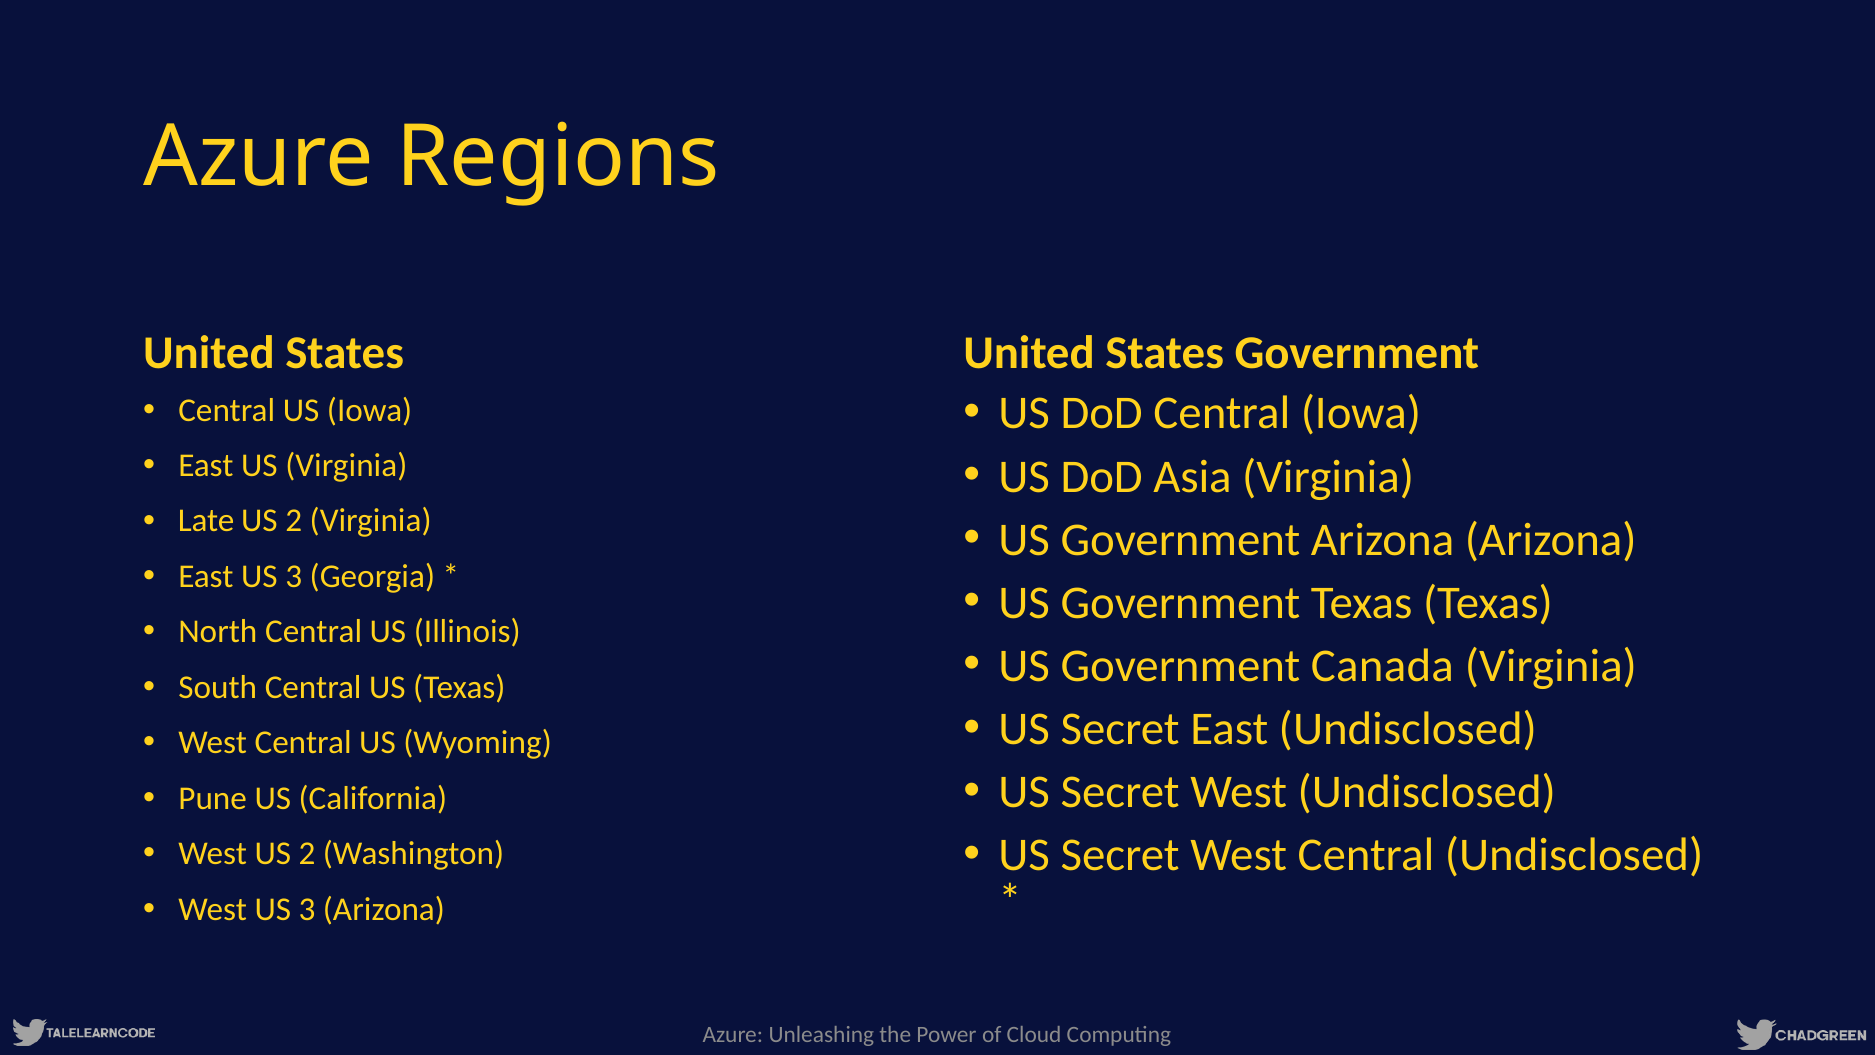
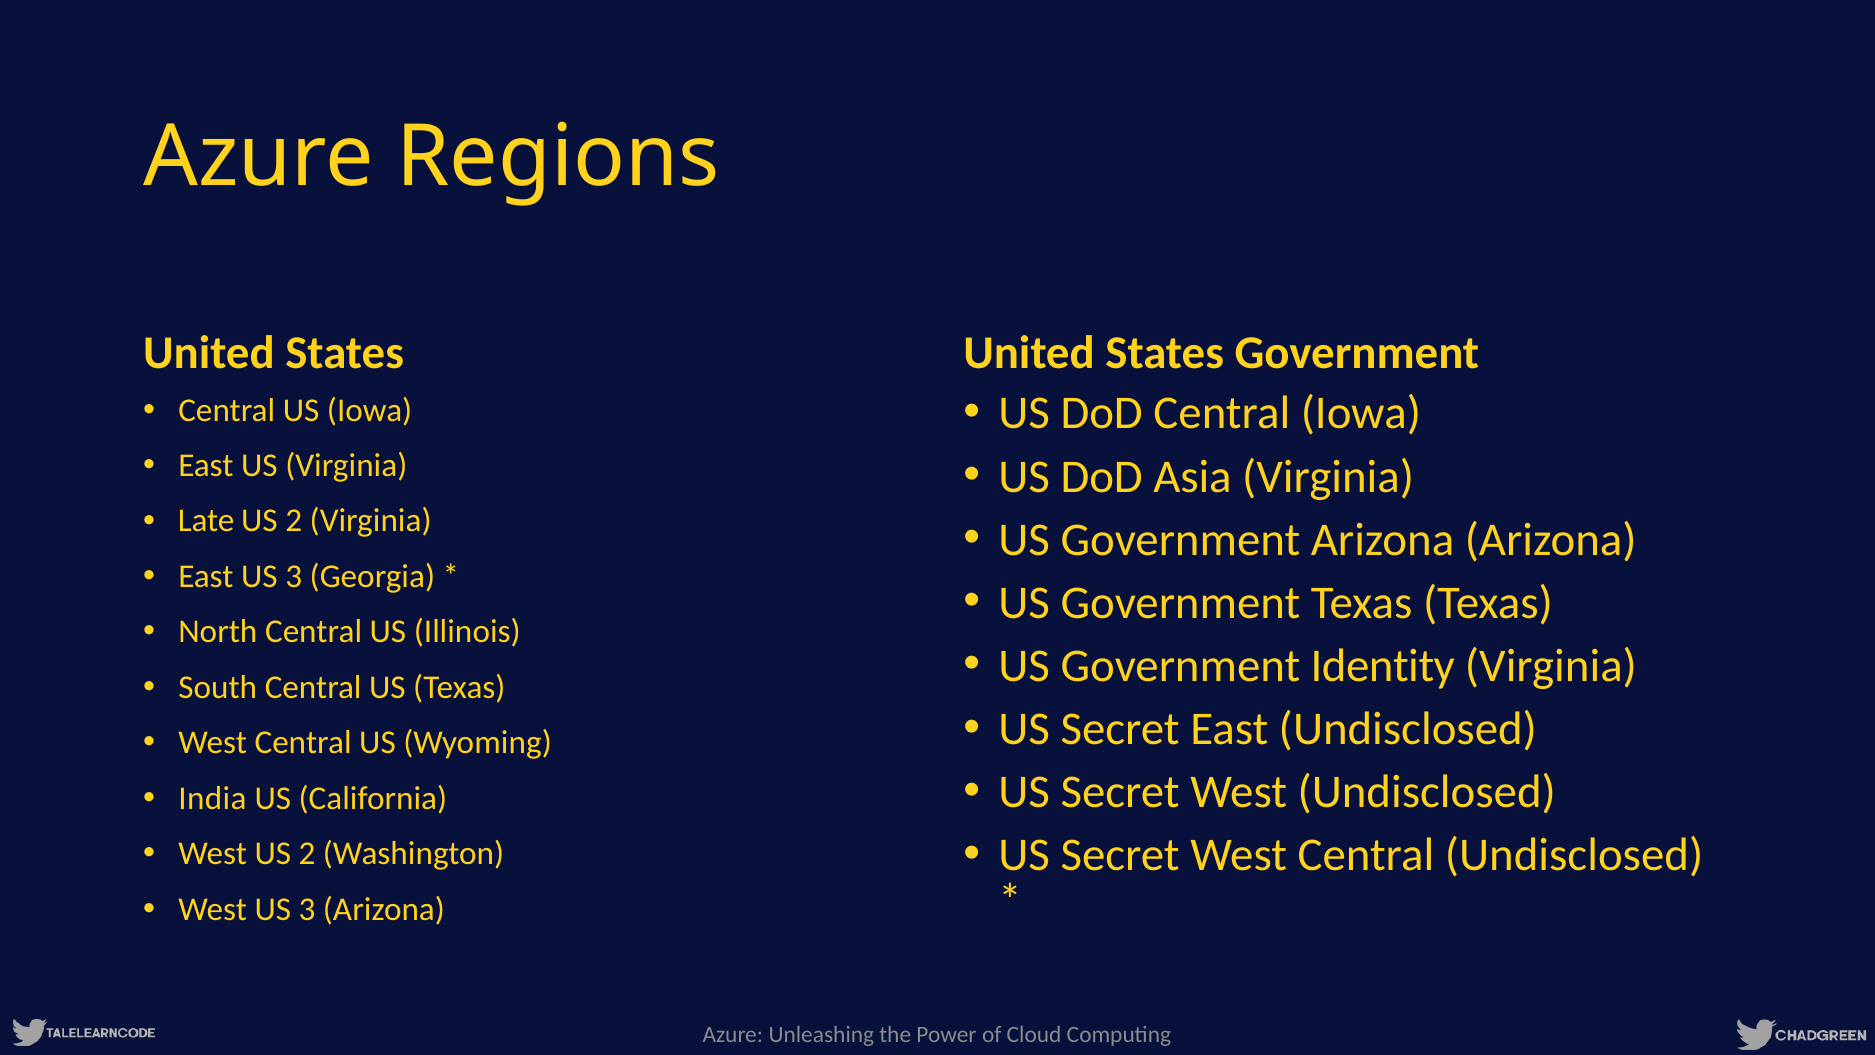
Canada: Canada -> Identity (1383, 666)
Pune: Pune -> India (212, 798)
